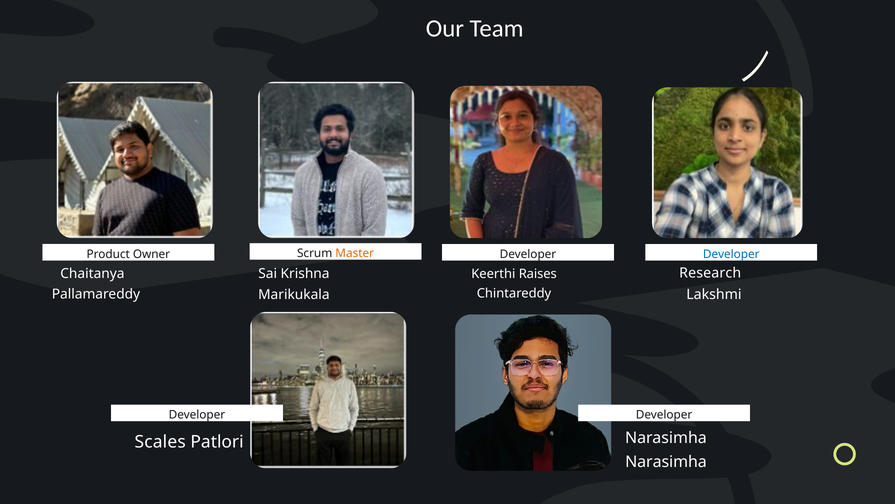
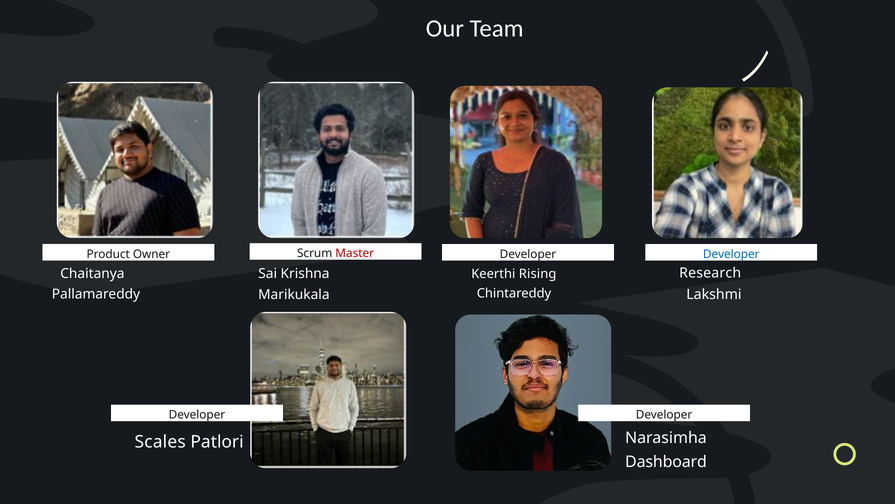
Master colour: orange -> red (355, 253)
Raises: Raises -> Rising (538, 274)
Narasimha: Narasimha -> Dashboard (666, 462)
